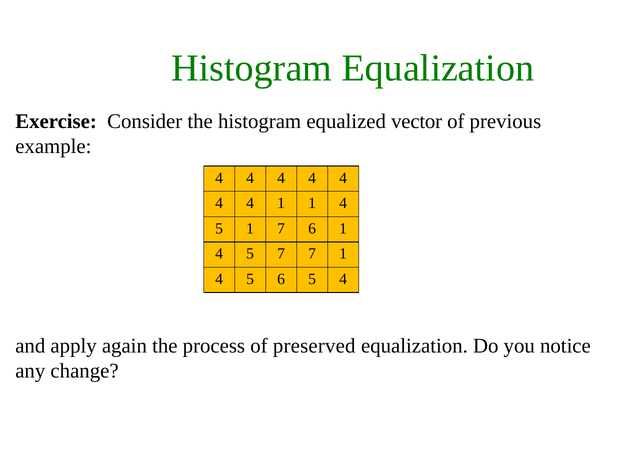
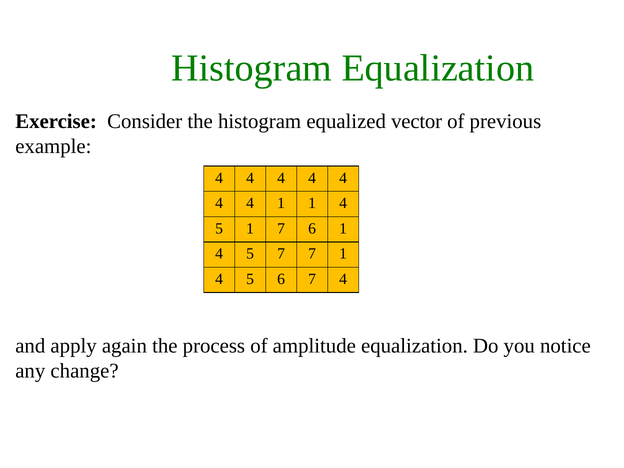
6 5: 5 -> 7 (312, 279)
preserved: preserved -> amplitude (314, 346)
